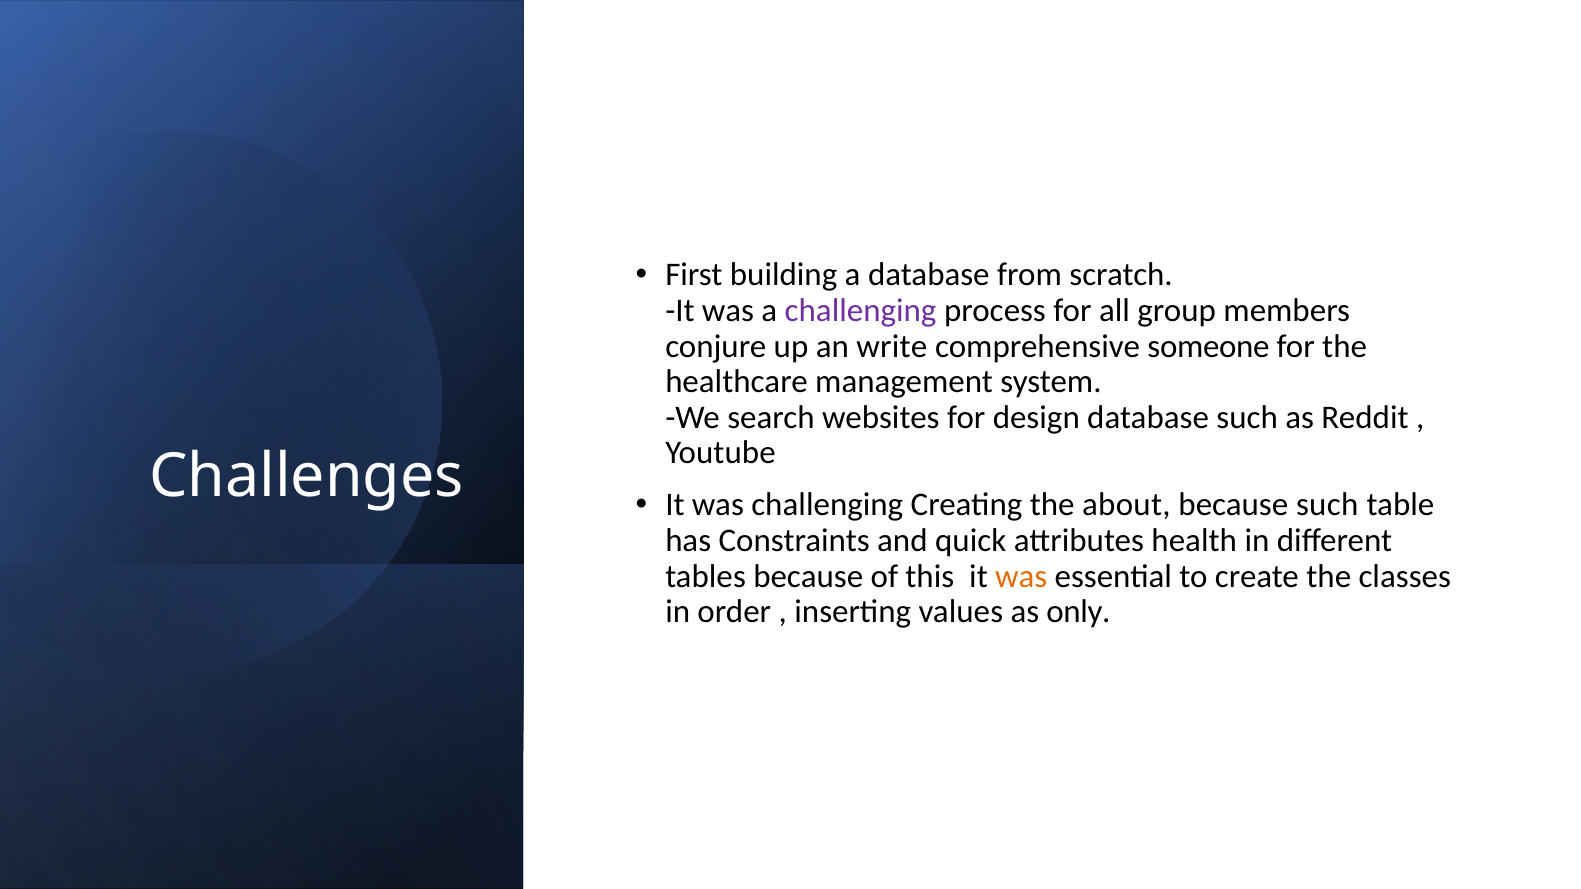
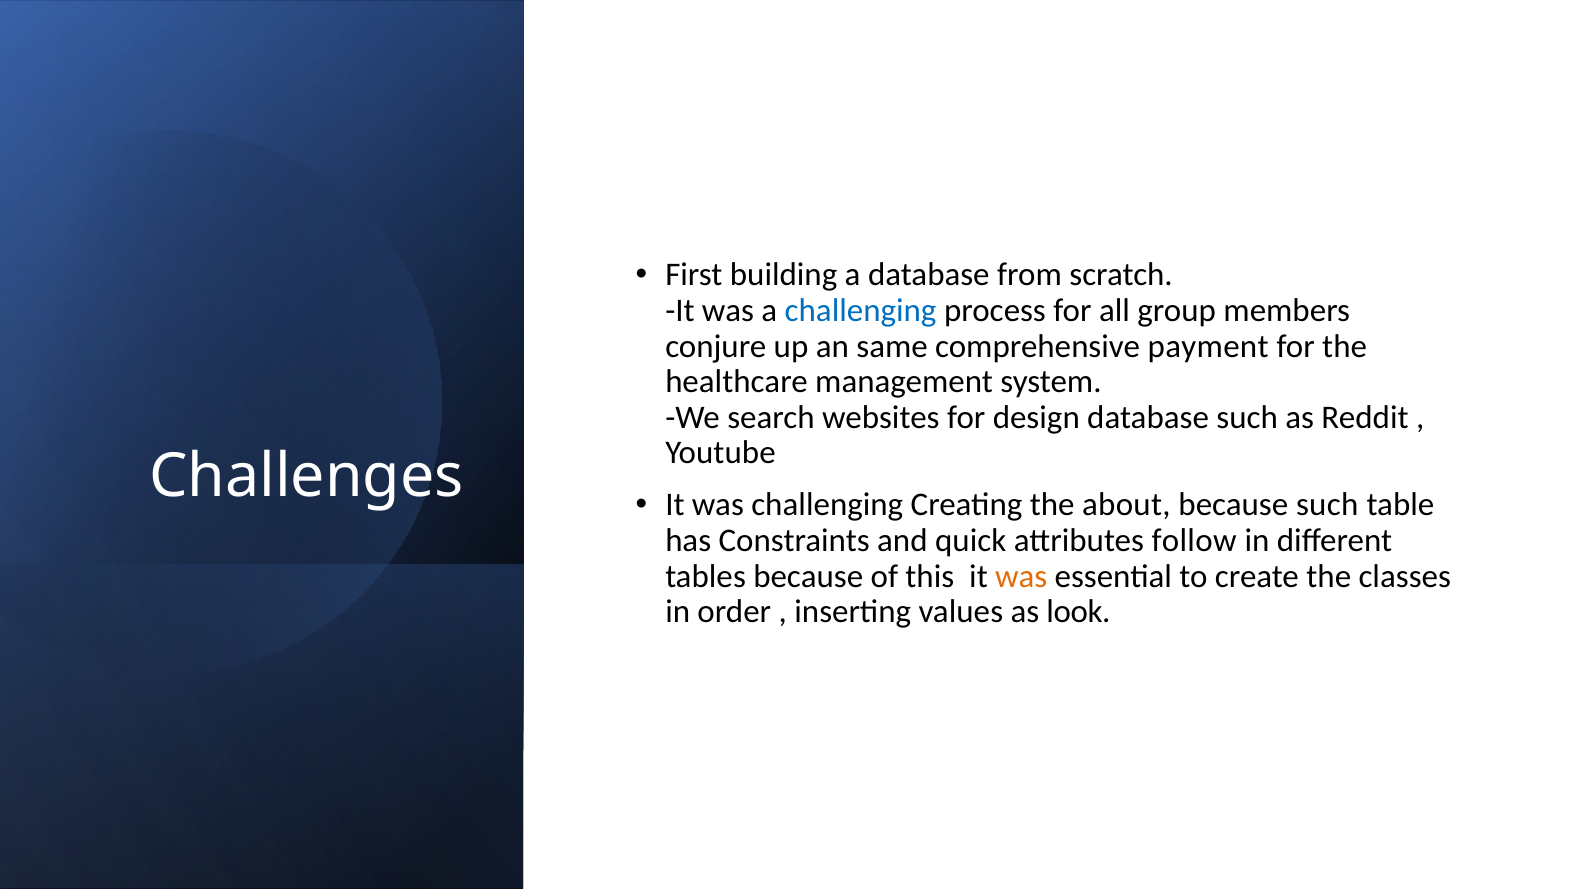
challenging colour: purple -> blue (861, 311)
write: write -> same (892, 346)
someone: someone -> payment (1208, 346)
health: health -> follow (1194, 541)
only: only -> look (1078, 612)
